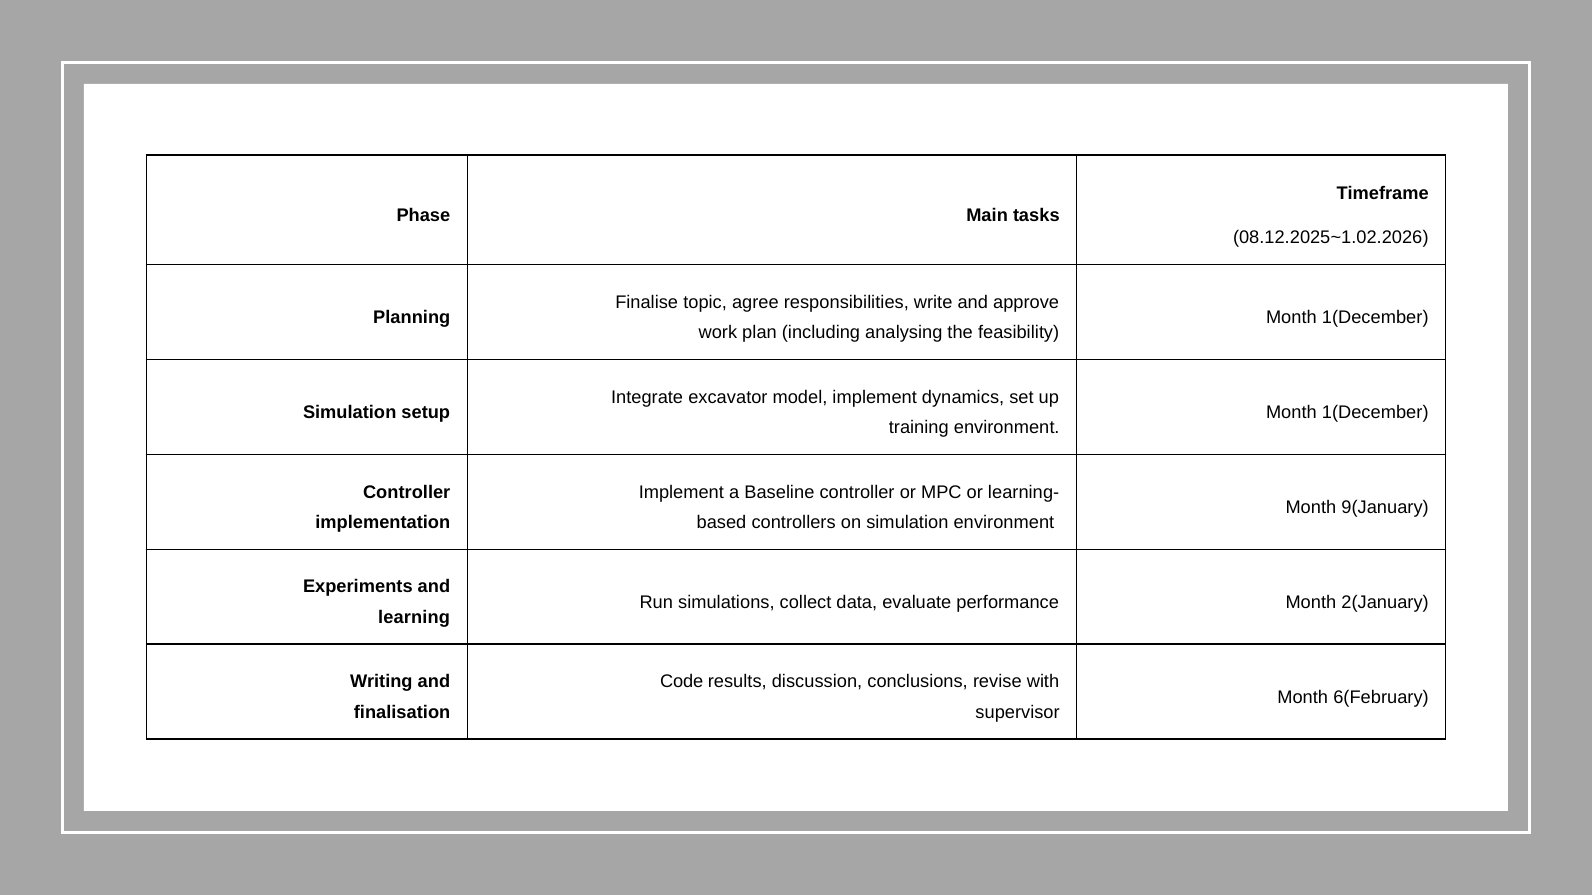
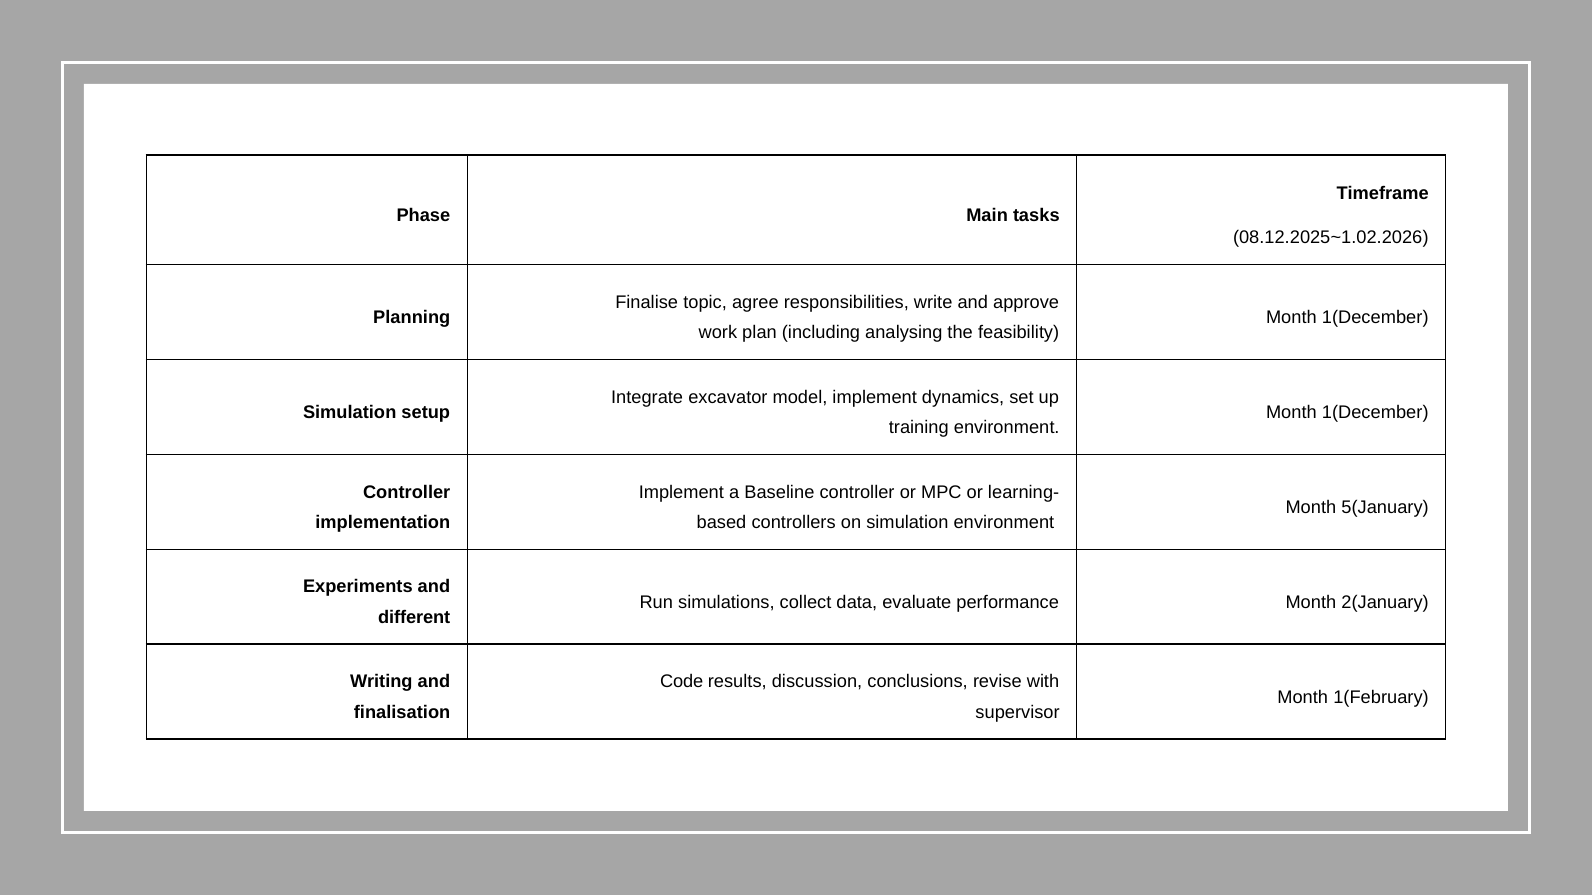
9(January: 9(January -> 5(January (1385, 508)
learning: learning -> different (414, 618)
6(February: 6(February -> 1(February (1381, 697)
